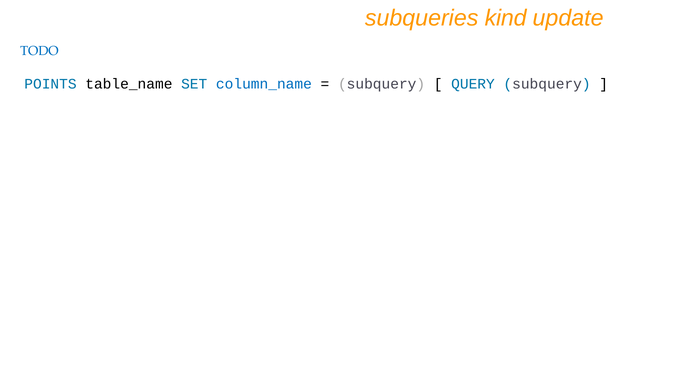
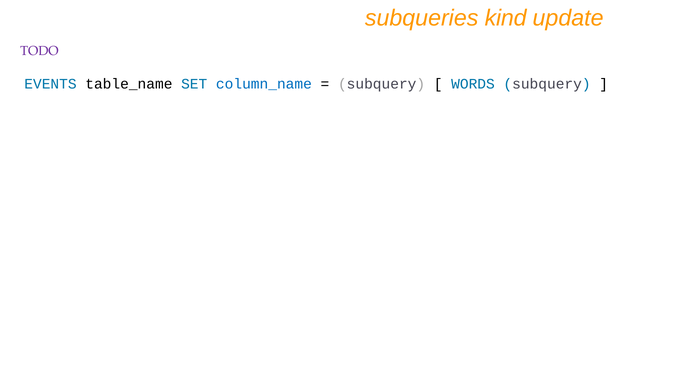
TODO colour: blue -> purple (39, 51)
POINTS: POINTS -> EVENTS (50, 84)
QUERY: QUERY -> WORDS (473, 84)
